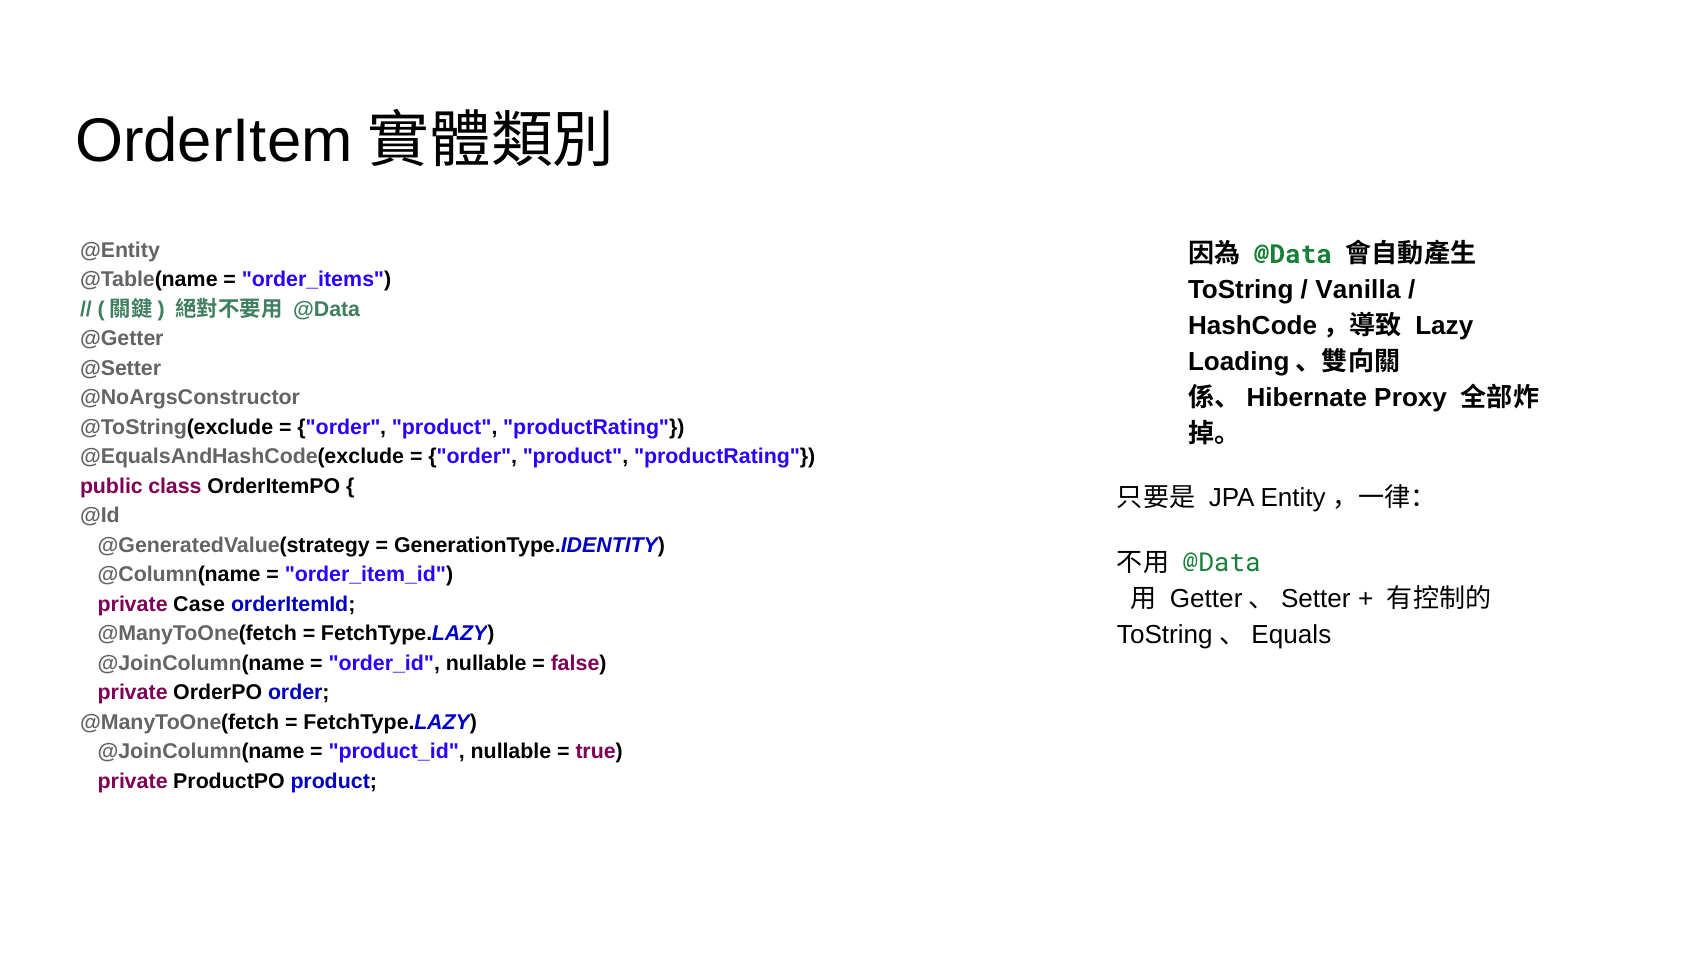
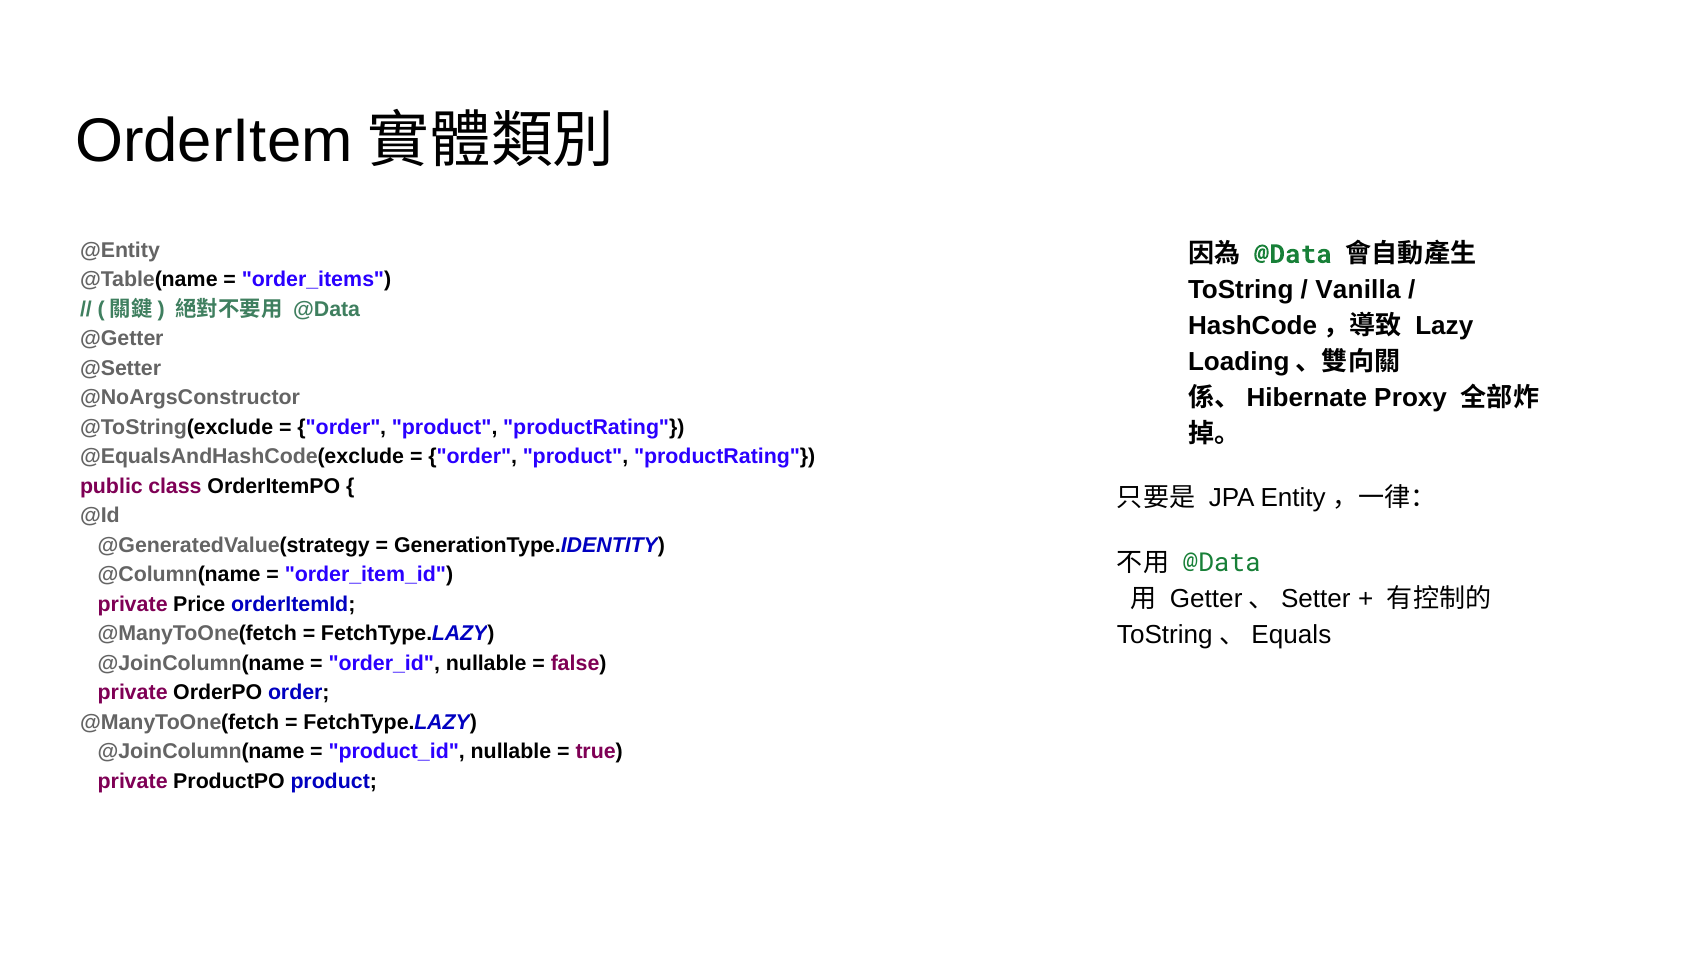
Case: Case -> Price (199, 604)
